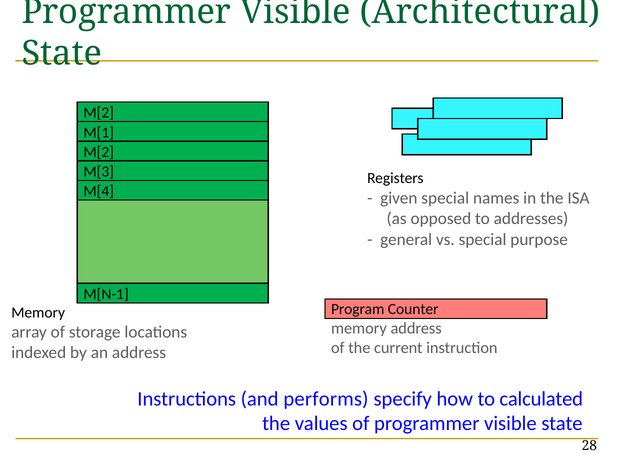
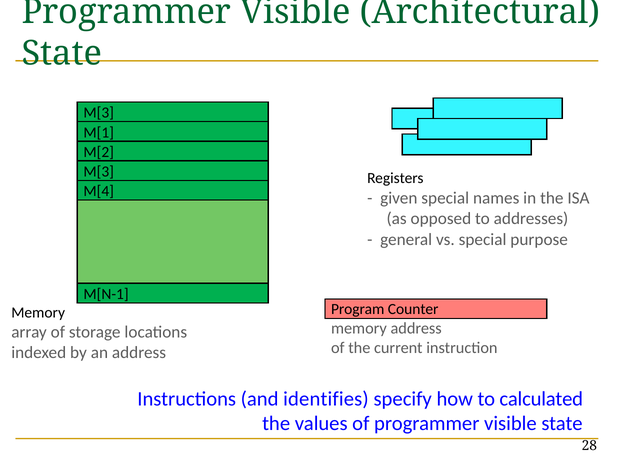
M[2: M[2 -> M[3 (99, 113)
performs: performs -> identifies (326, 399)
